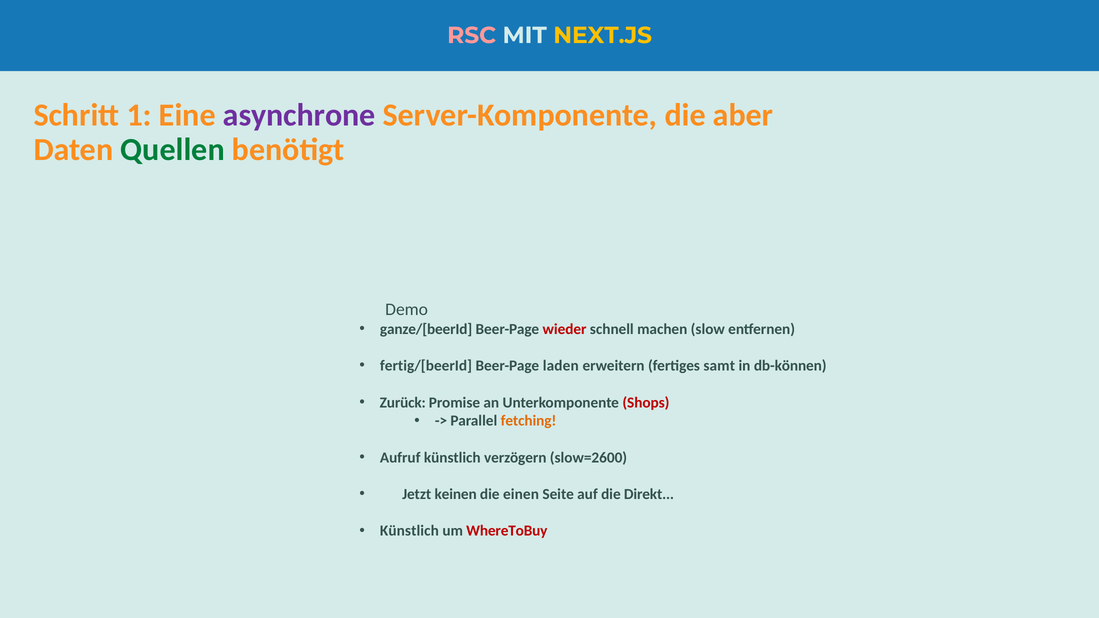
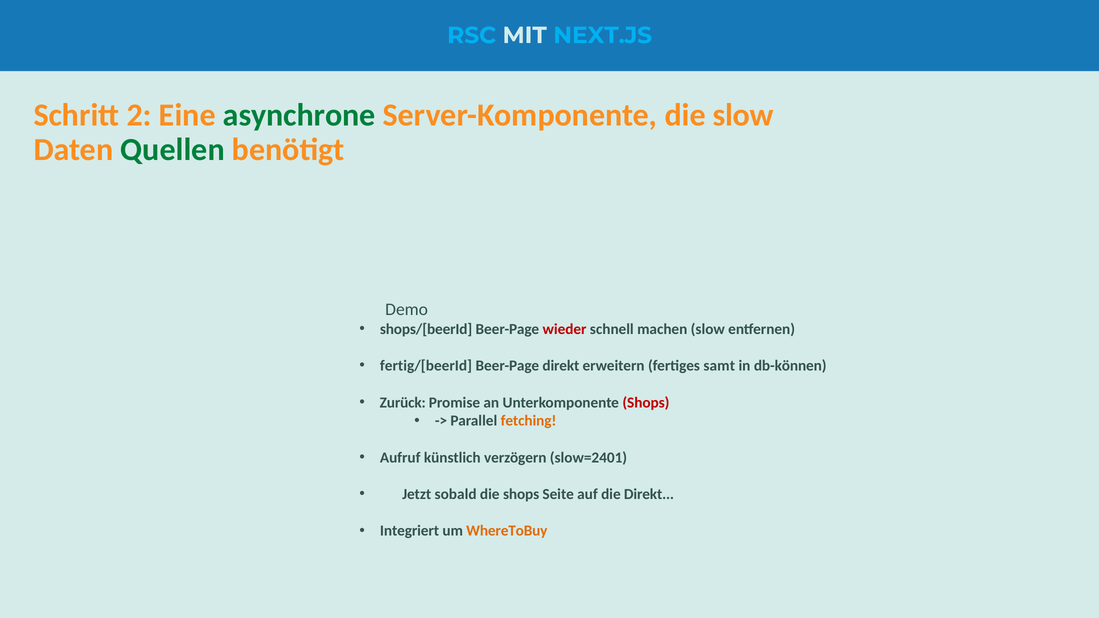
RSC colour: pink -> light blue (472, 35)
NEXT.JS colour: yellow -> light blue (603, 35)
1: 1 -> 2 (139, 115)
asynchrone colour: purple -> green (299, 115)
die aber: aber -> slow (743, 115)
ganze/[beerId: ganze/[beerId -> shops/[beerId (426, 329)
Beer-Page laden: laden -> direkt (561, 366)
slow=2600: slow=2600 -> slow=2401 (588, 458)
keinen: keinen -> sobald (456, 494)
die einen: einen -> shops (521, 494)
Künstlich: Künstlich -> Integriert (410, 531)
WhereToBuy colour: red -> orange (507, 531)
